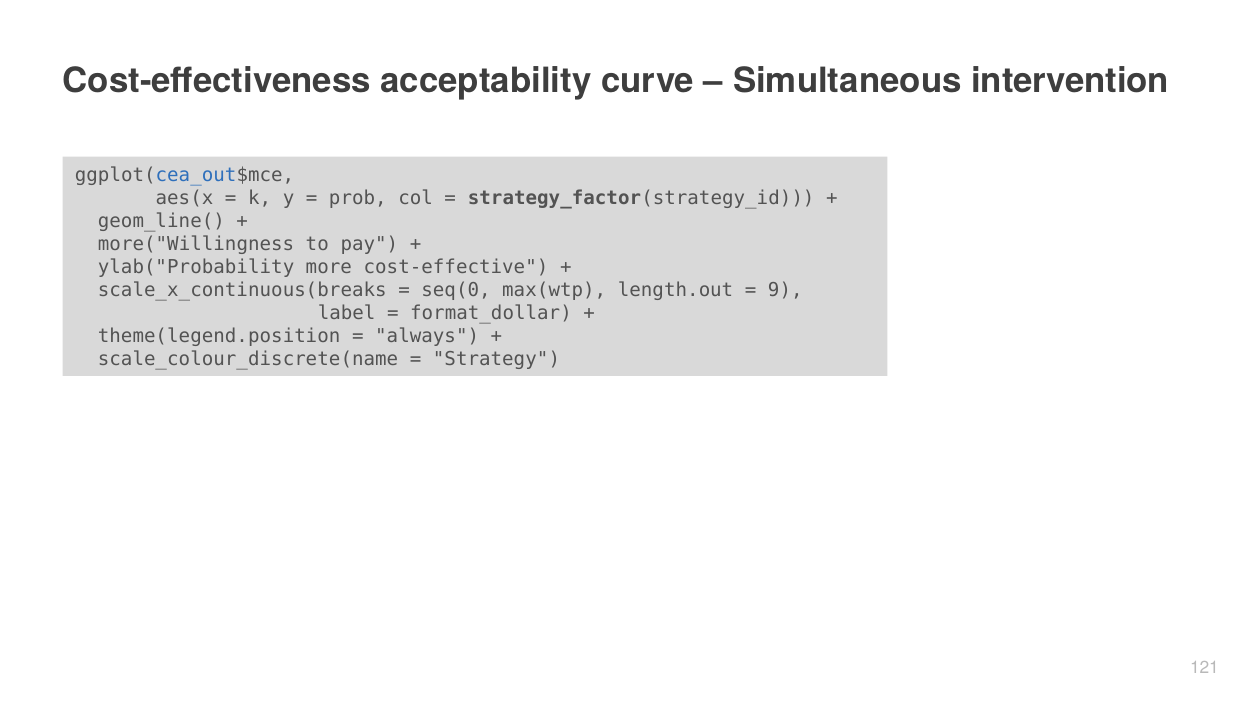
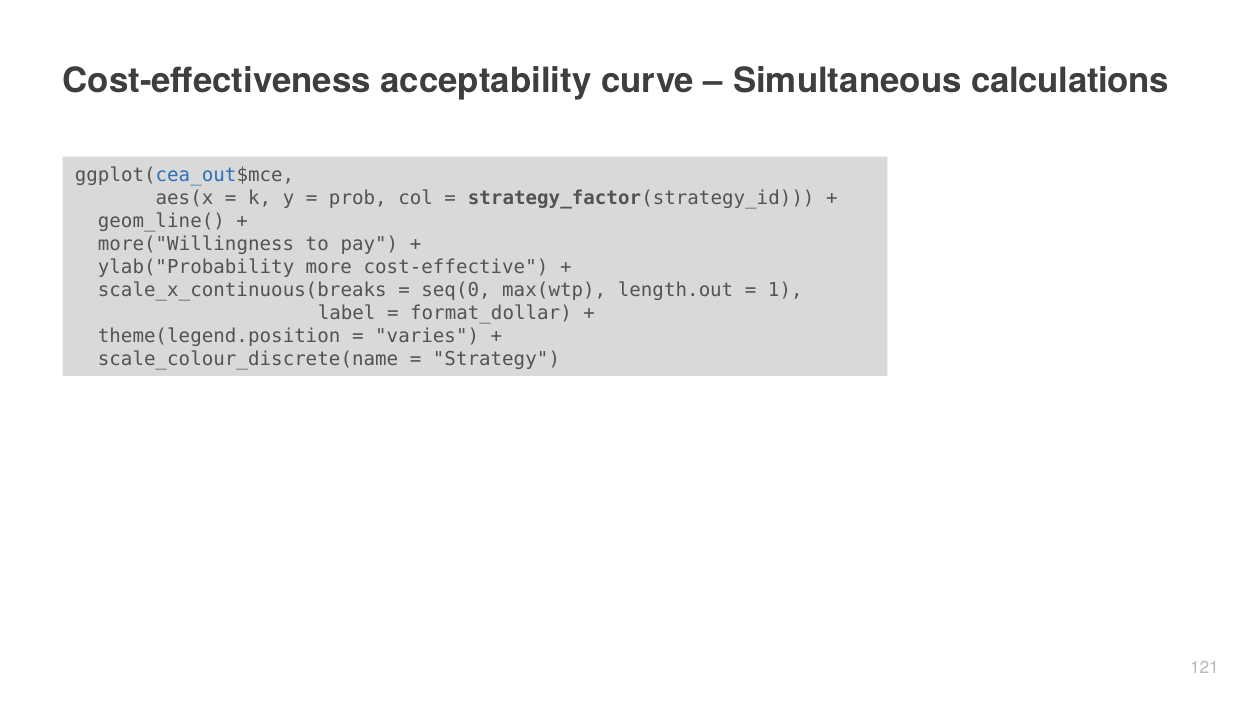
intervention: intervention -> calculations (1070, 81)
9: 9 -> 1 (785, 291)
always: always -> varies (427, 336)
